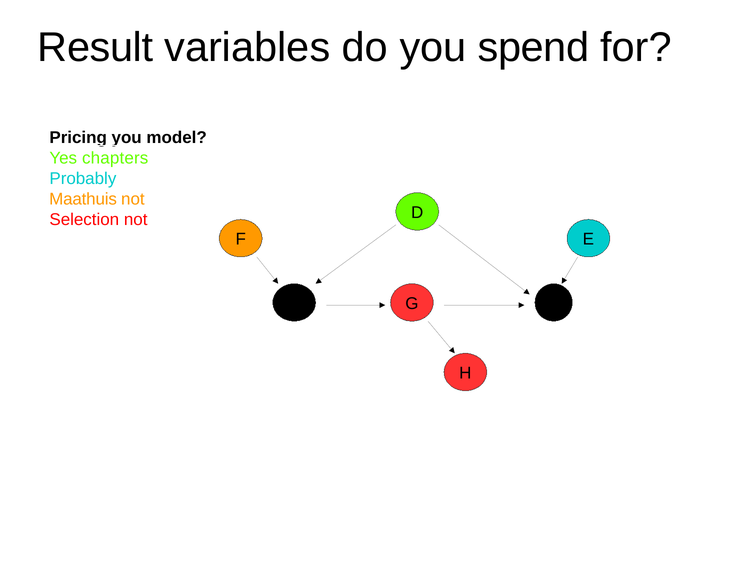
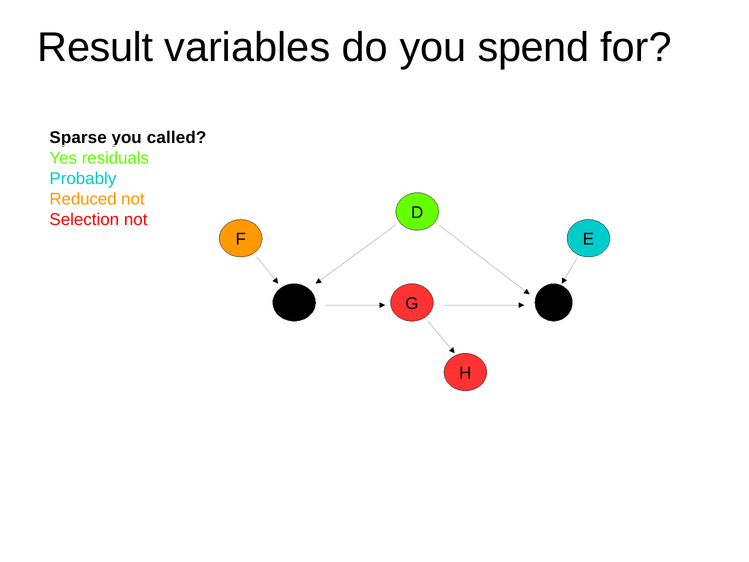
Pricing: Pricing -> Sparse (78, 138)
model: model -> called (177, 138)
chapters: chapters -> residuals (115, 158)
Maathuis: Maathuis -> Reduced (83, 199)
